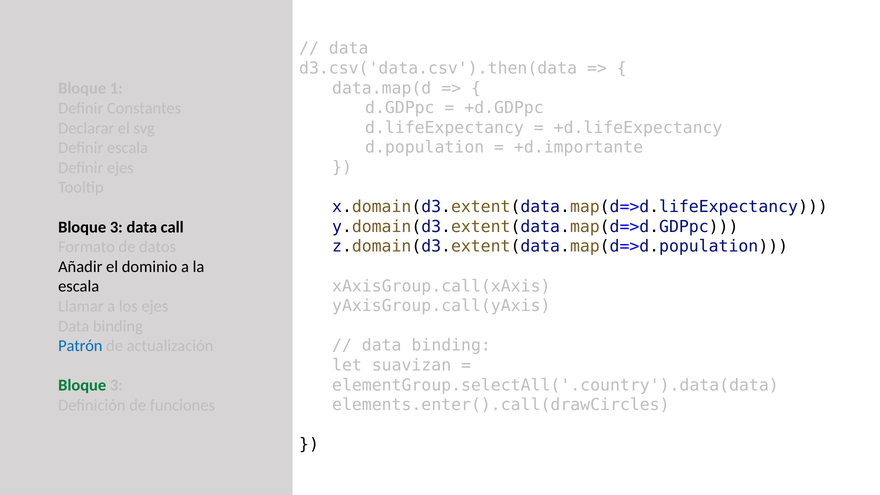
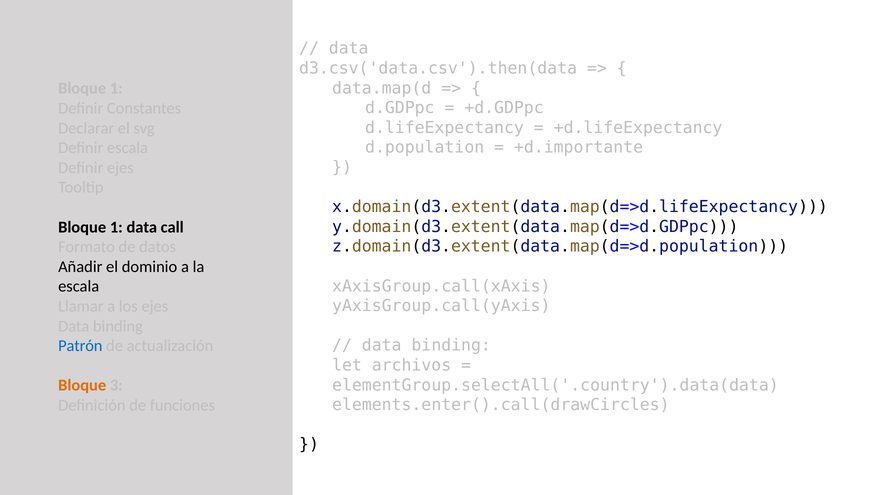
3: 3 -> 1 (116, 227)
suavizan: suavizan -> archivos (412, 365)
Bloque colour: green -> orange (82, 386)
